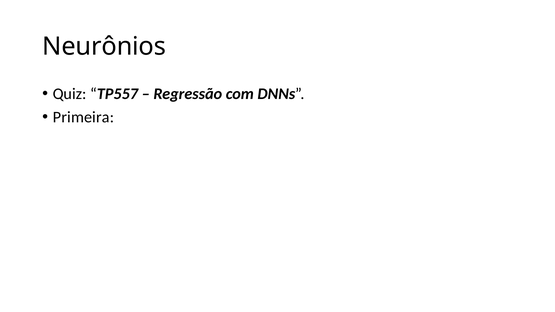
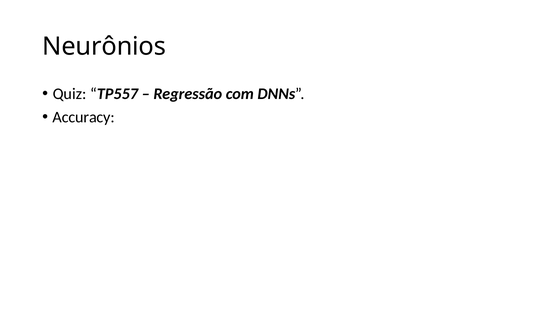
Primeira: Primeira -> Accuracy (84, 117)
